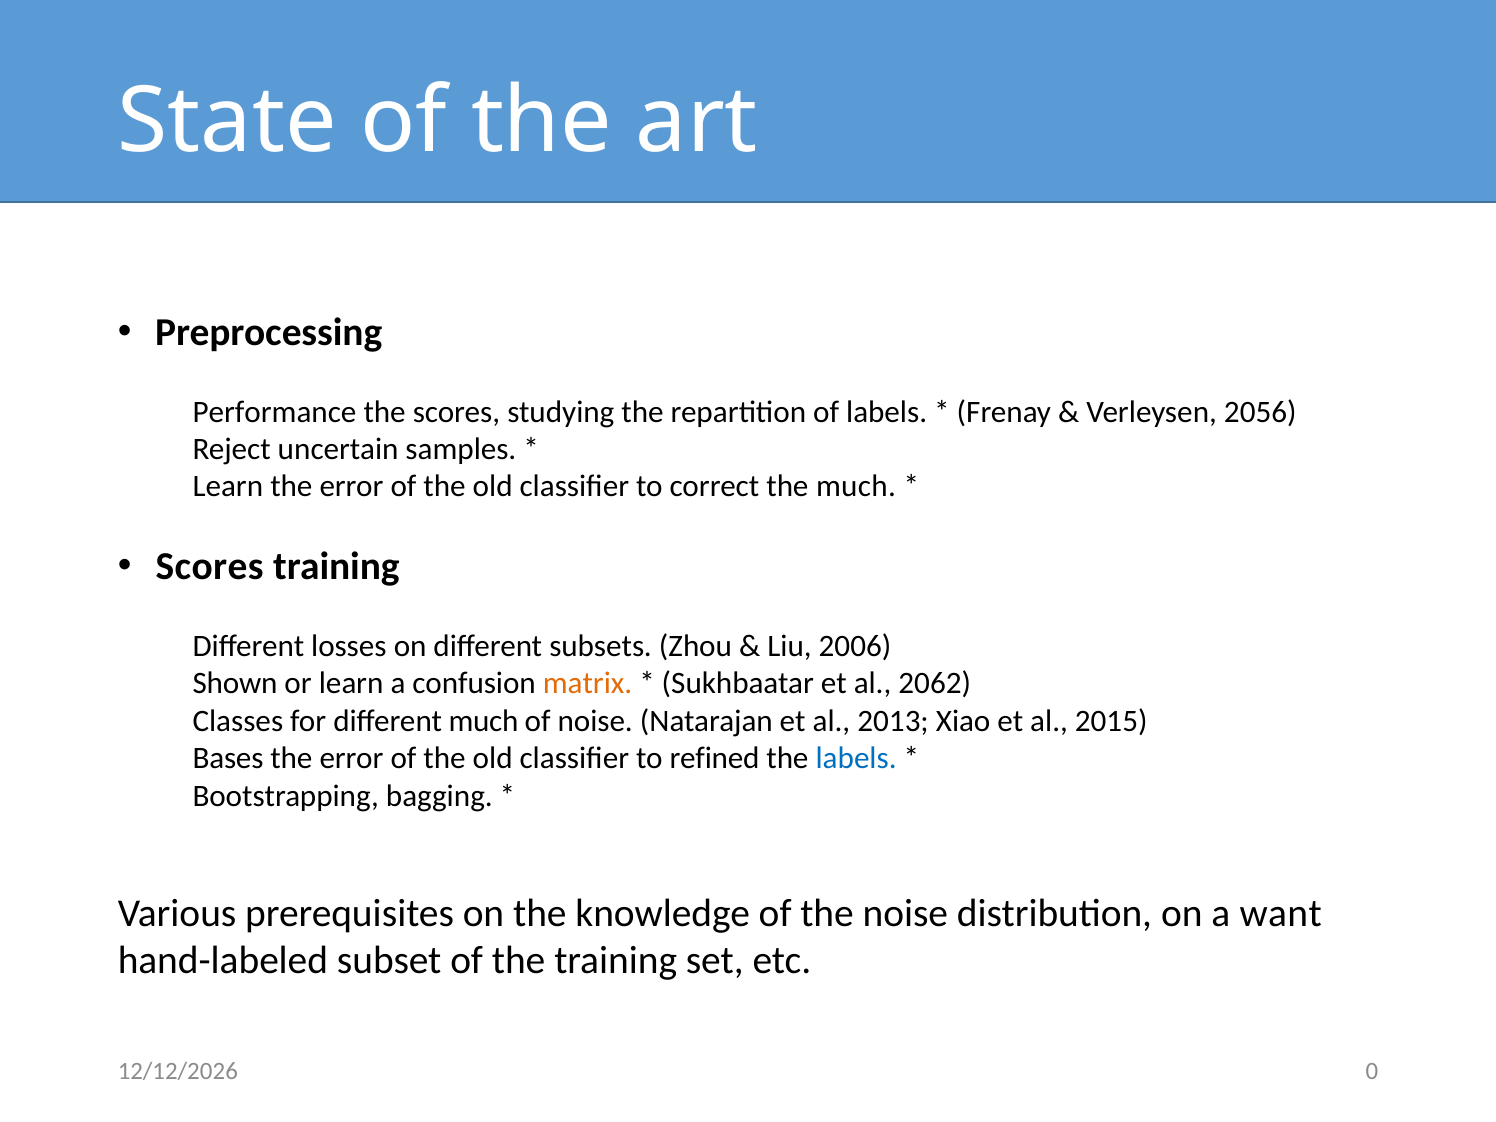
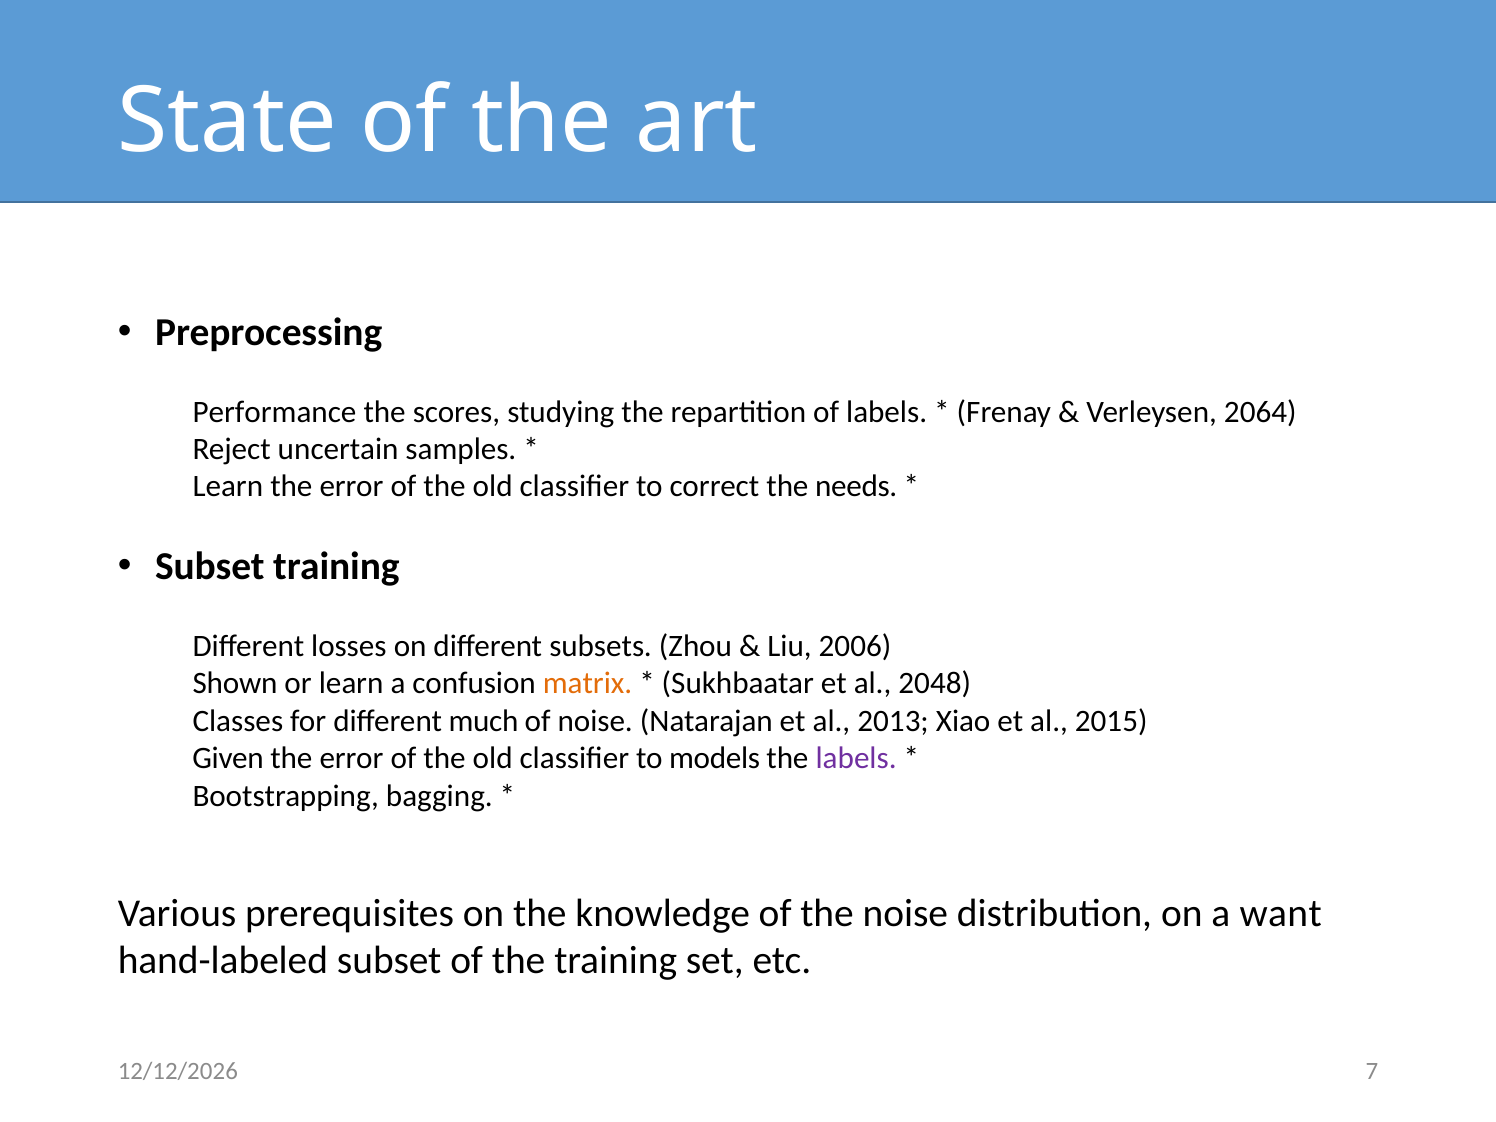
2056: 2056 -> 2064 (1260, 412)
the much: much -> needs (856, 487)
Scores: Scores -> Subset (210, 567)
2062: 2062 -> 2048 (935, 684)
Bases: Bases -> Given (228, 758)
refined: refined -> models (715, 758)
labels colour: blue -> purple (856, 758)
0: 0 -> 7 (1372, 1071)
